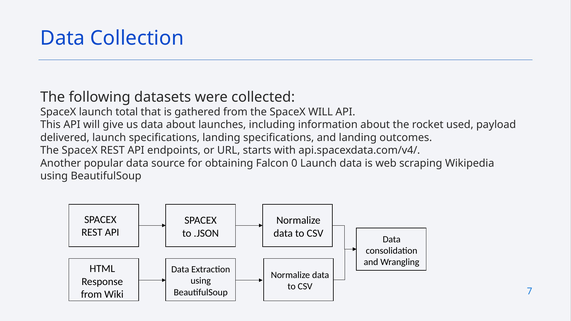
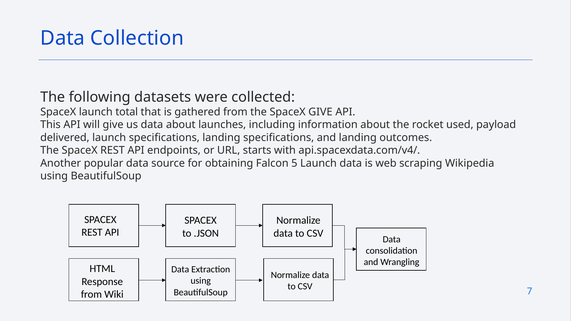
SpaceX WILL: WILL -> GIVE (320, 112)
0: 0 -> 5 (294, 163)
